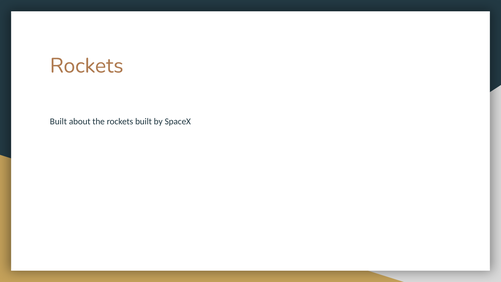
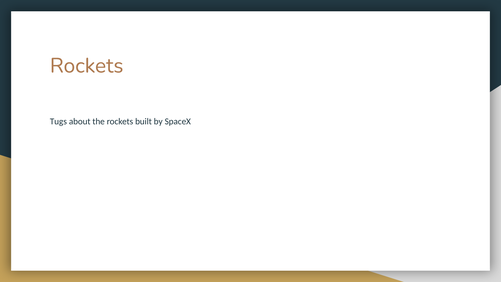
Built: Built -> Tugs (58, 121)
